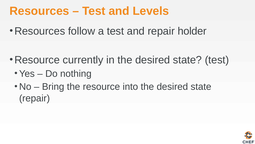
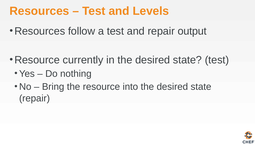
holder: holder -> output (192, 31)
